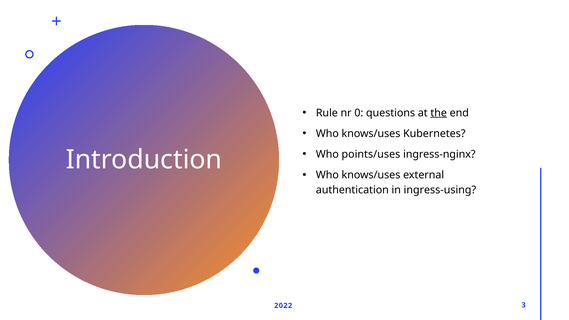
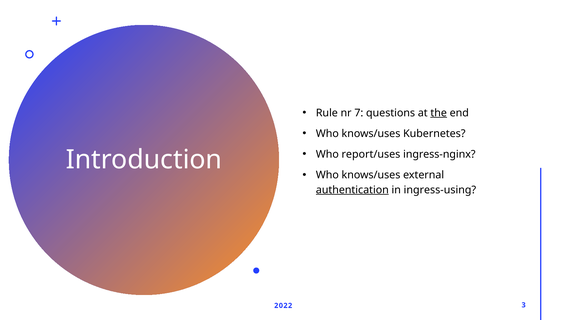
0: 0 -> 7 (359, 113)
points/uses: points/uses -> report/uses (371, 154)
authentication underline: none -> present (352, 190)
